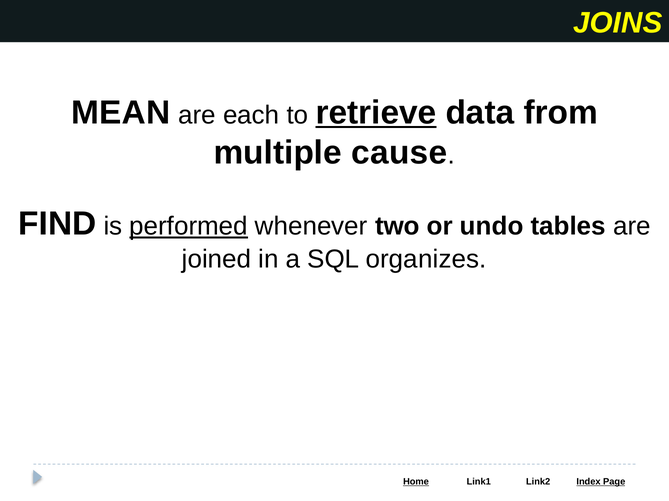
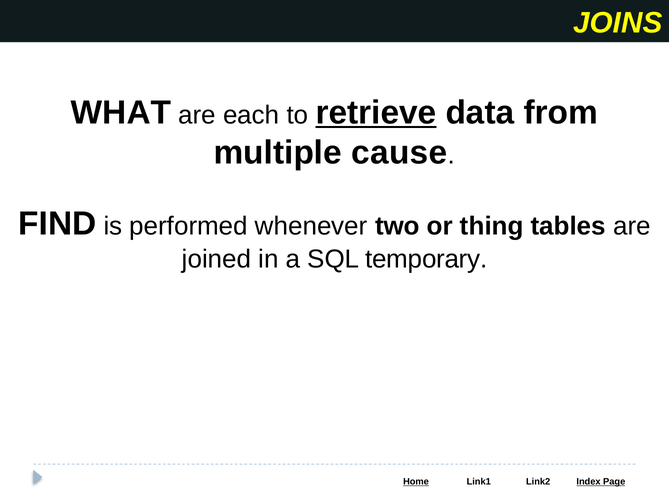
MEAN: MEAN -> WHAT (121, 113)
performed underline: present -> none (189, 227)
undo: undo -> thing (492, 227)
organizes: organizes -> temporary (426, 259)
